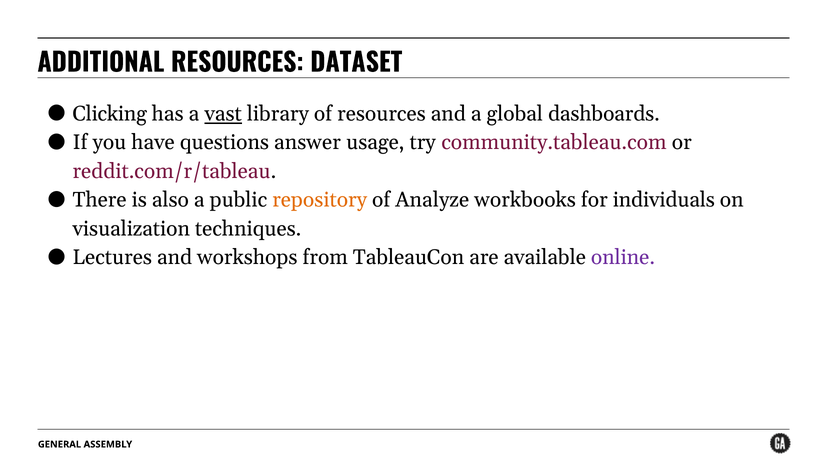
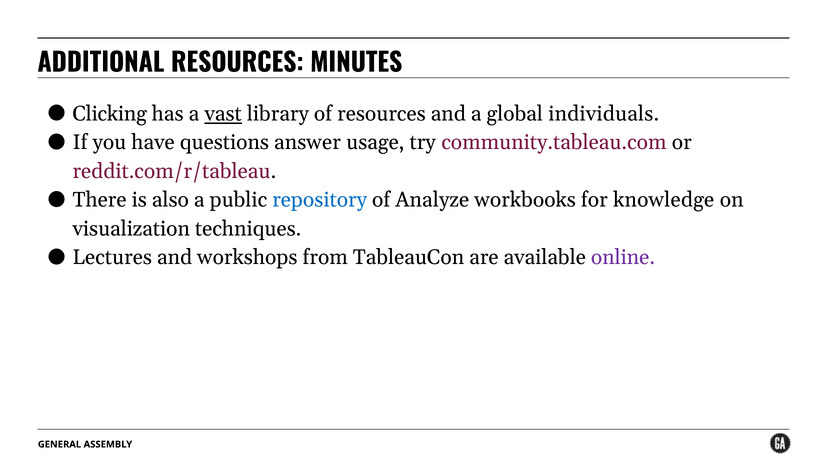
DATASET: DATASET -> MINUTES (356, 63)
dashboards: dashboards -> individuals (604, 114)
repository colour: orange -> blue (320, 200)
individuals: individuals -> knowledge (664, 200)
